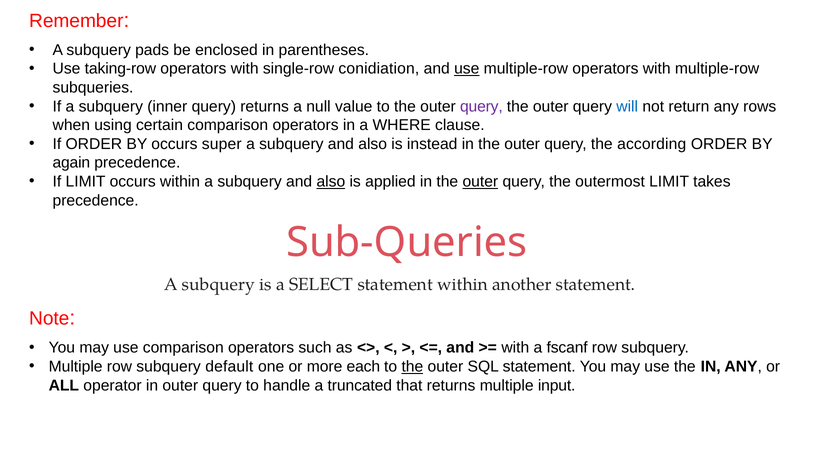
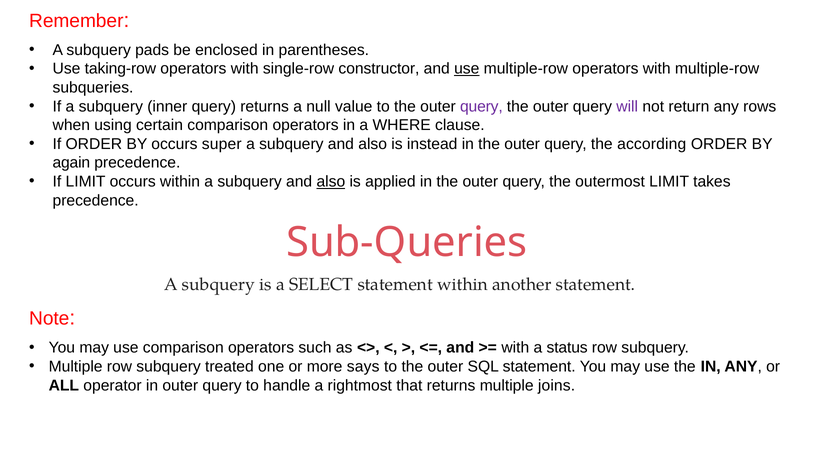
conidiation: conidiation -> constructor (379, 69)
will colour: blue -> purple (627, 106)
outer underline: present -> none (480, 181)
fscanf: fscanf -> status (567, 348)
default: default -> treated (229, 366)
each: each -> says (363, 366)
the underline: present -> none (412, 366)
truncated: truncated -> rightmost (360, 385)
input: input -> joins (557, 385)
